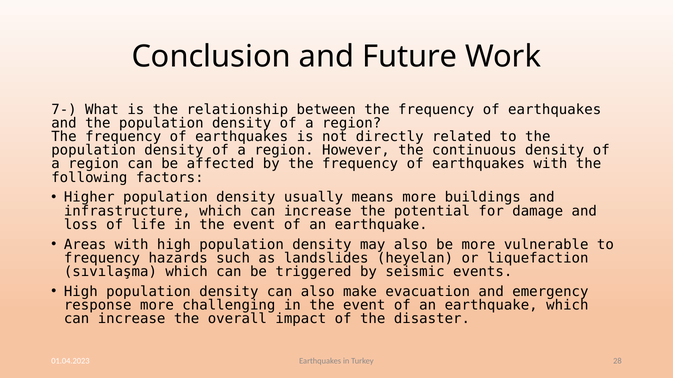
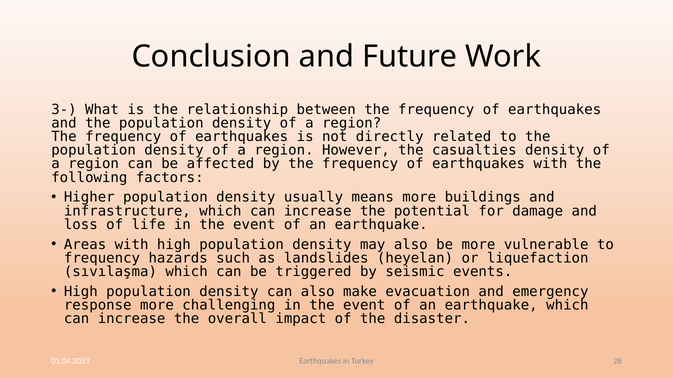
7-: 7- -> 3- (64, 110)
continuous: continuous -> casualties (474, 150)
